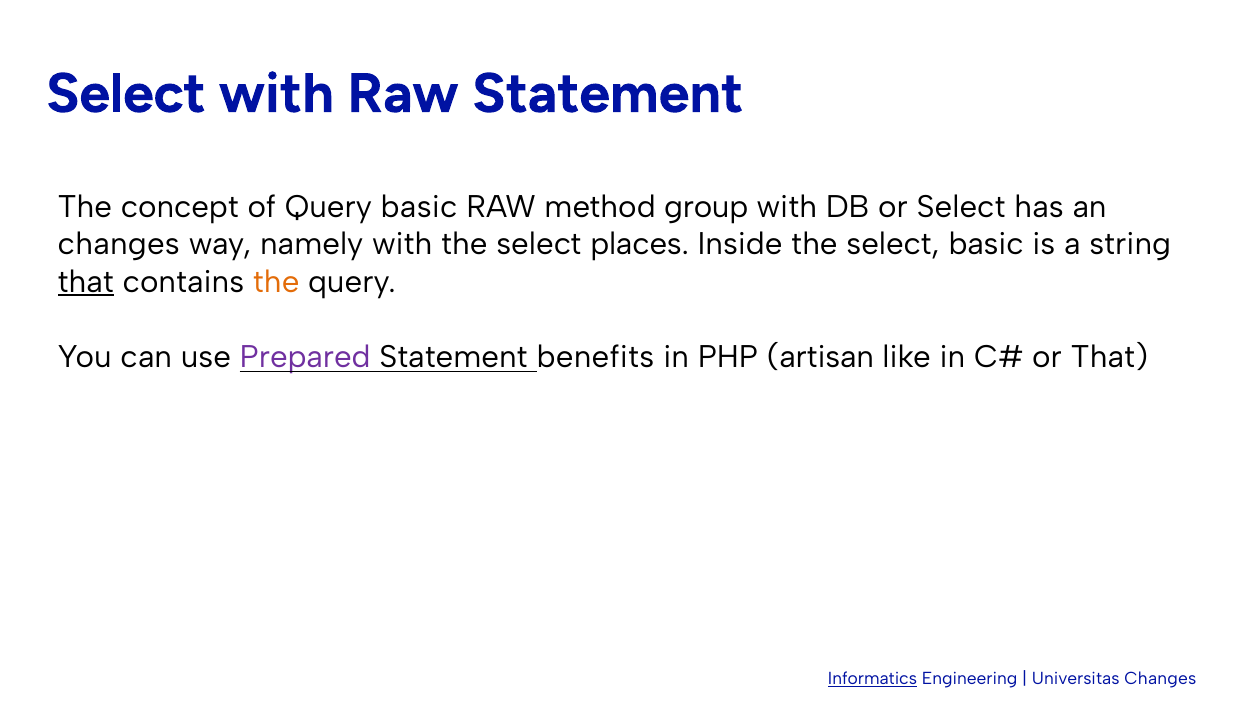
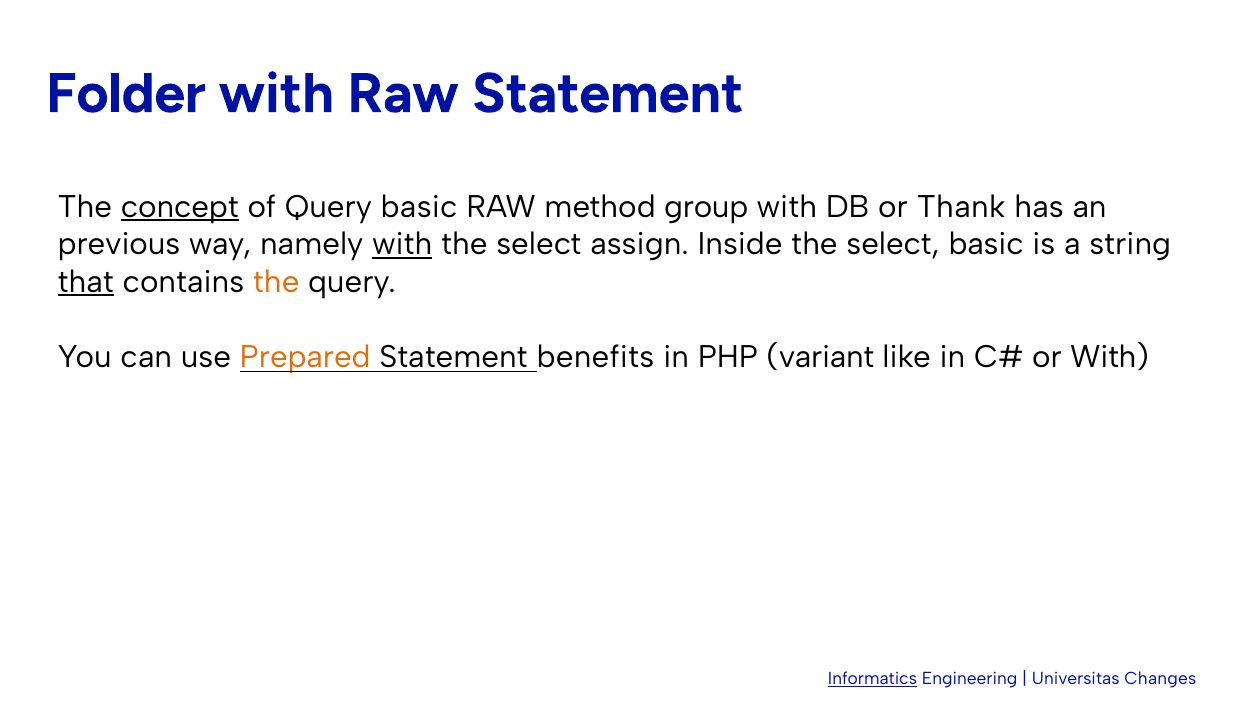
Select: Select -> Folder (126, 94)
concept underline: none -> present (180, 207)
or Select: Select -> Thank (961, 207)
changes: changes -> previous (119, 244)
with underline: none -> present (402, 244)
places: places -> assign (640, 244)
Prepared colour: purple -> orange (305, 357)
artisan: artisan -> variant (820, 357)
or That: That -> With (1110, 357)
